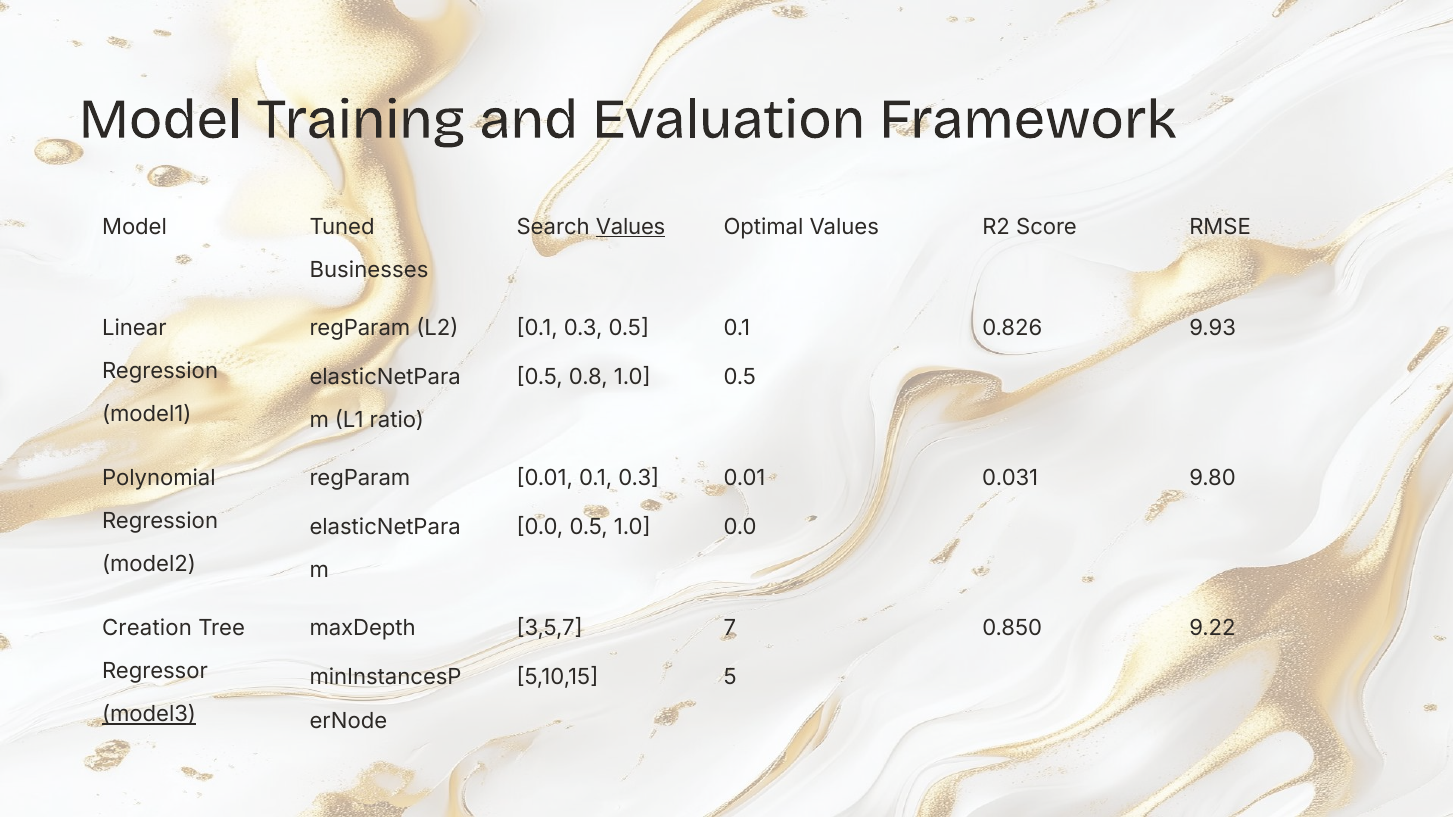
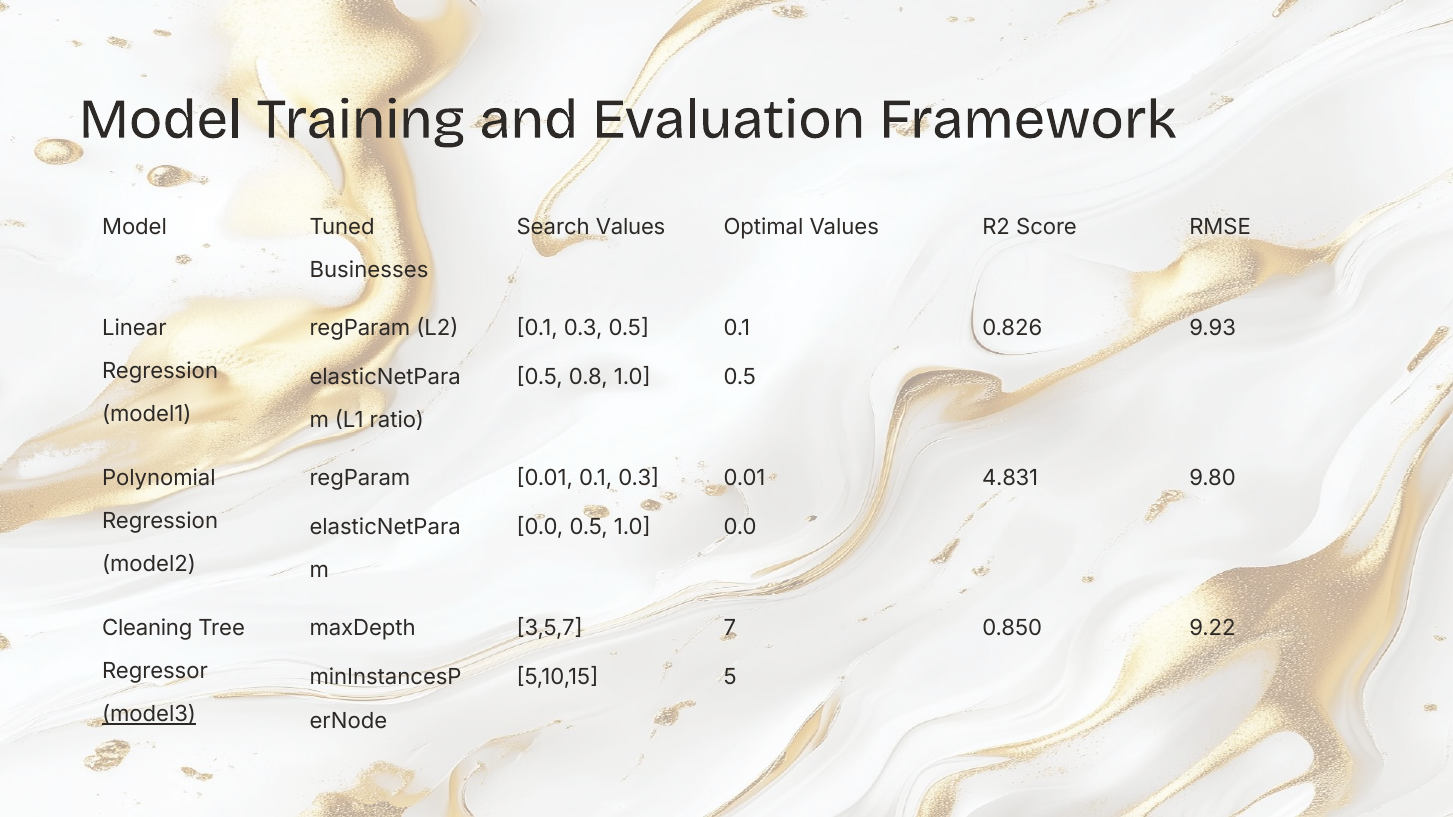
Values underline: present -> none (631, 227)
0.031: 0.031 -> 4.831 (1010, 478)
Creation: Creation -> Cleaning (147, 628)
